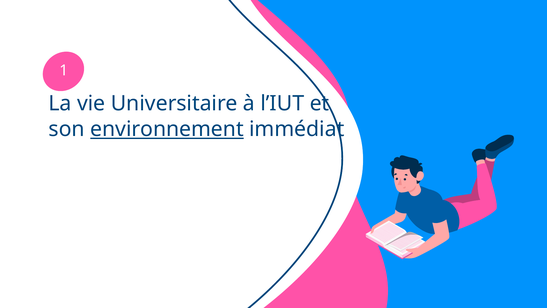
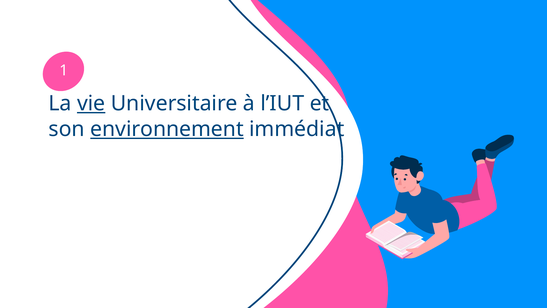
vie underline: none -> present (91, 103)
